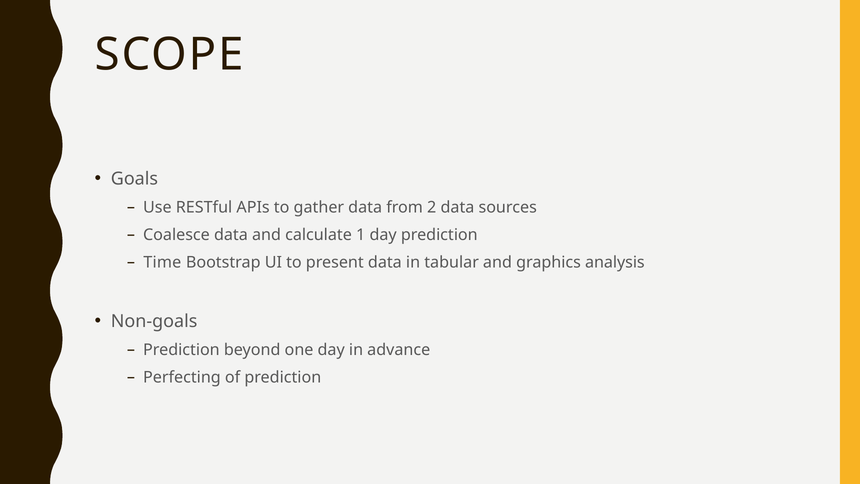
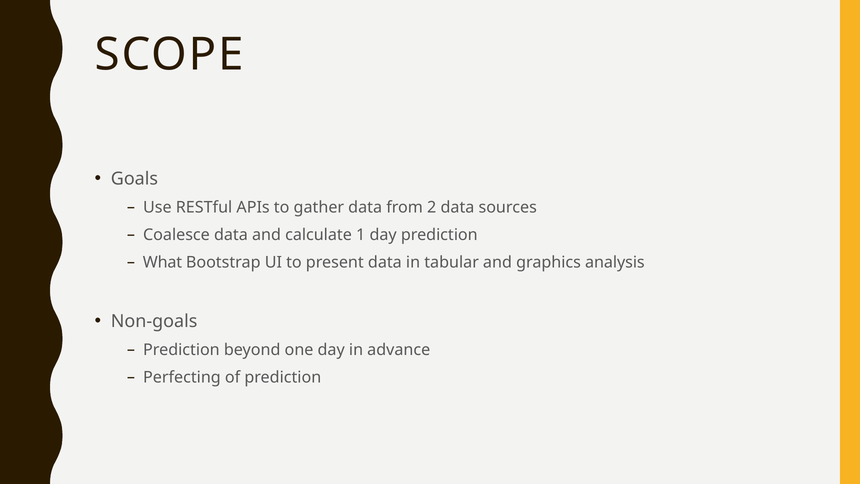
Time: Time -> What (162, 262)
